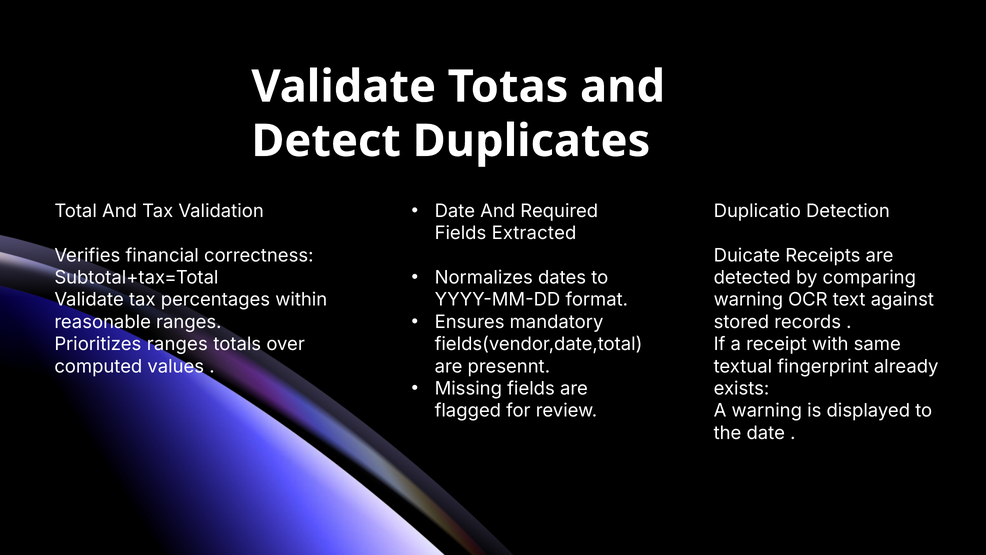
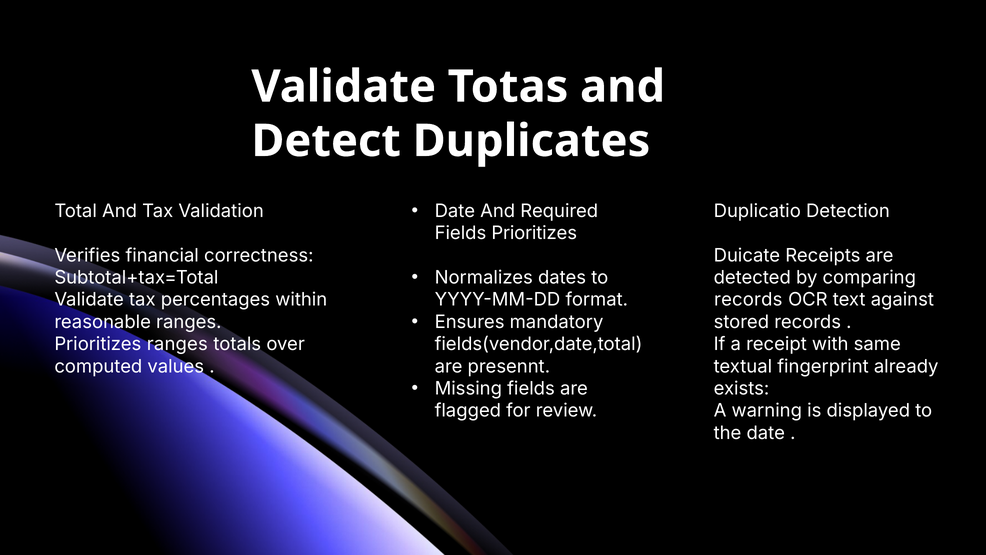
Fields Extracted: Extracted -> Prioritizes (534, 233)
warning: warning -> records (748, 300)
